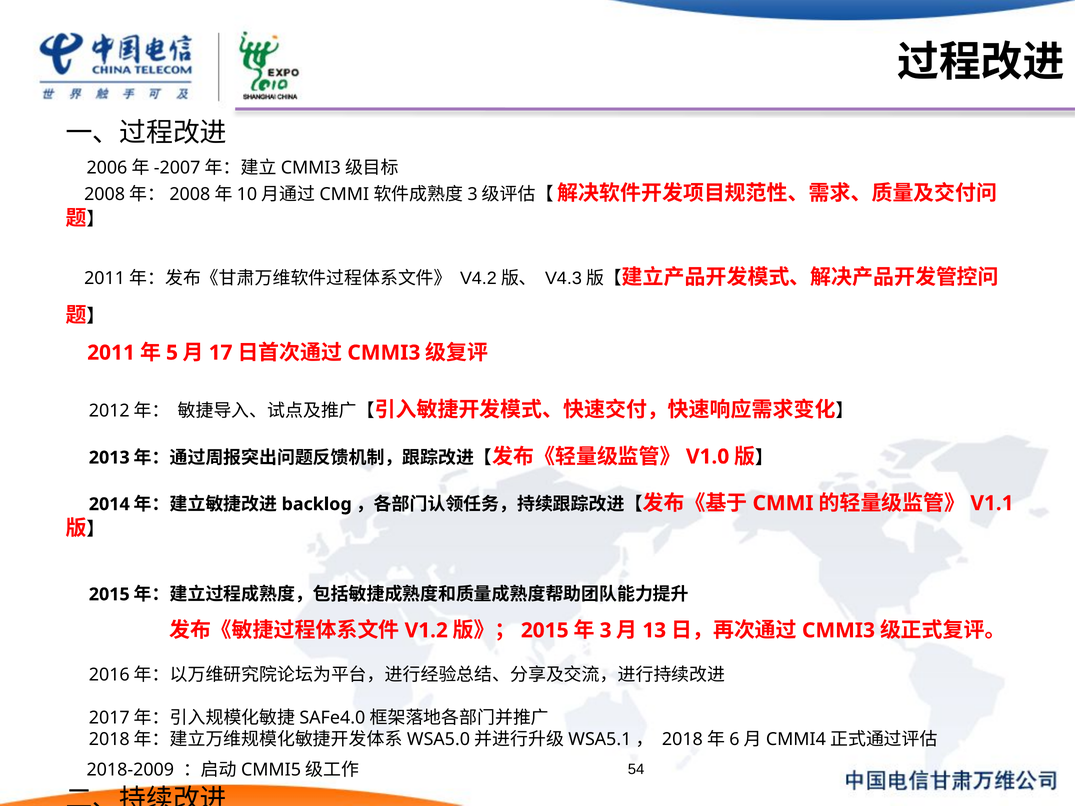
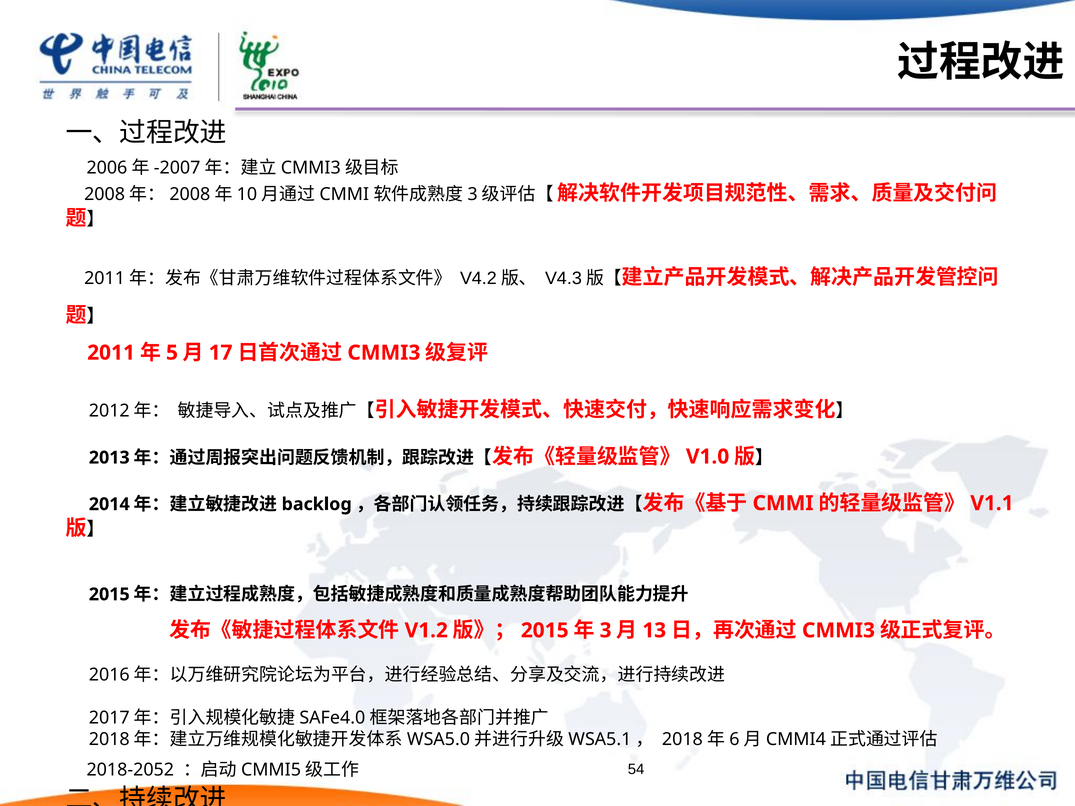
2018-2009: 2018-2009 -> 2018-2052 (130, 770)
